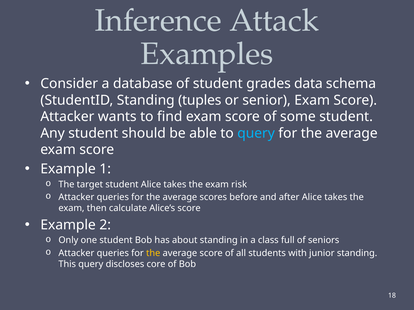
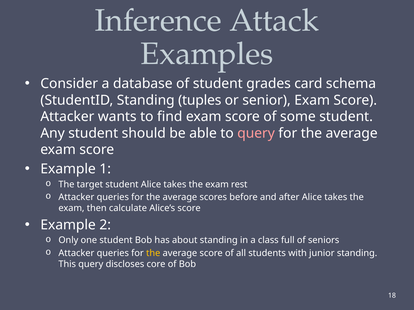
data: data -> card (308, 84)
query colour: light blue -> pink (256, 133)
risk: risk -> rest (239, 185)
